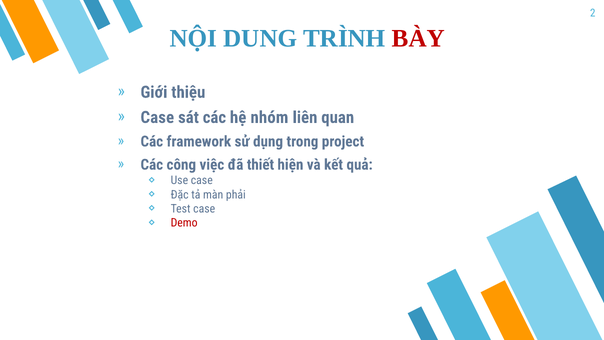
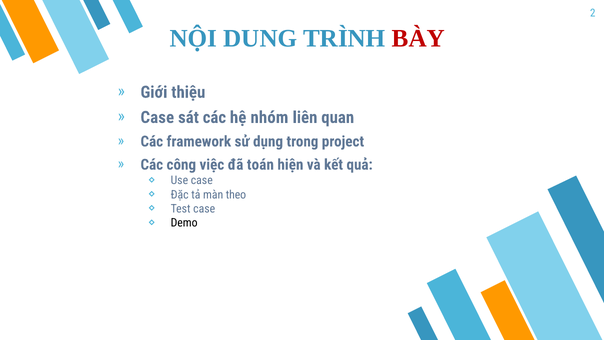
thiết: thiết -> toán (260, 165)
phải: phải -> theo (236, 195)
Demo colour: red -> black (184, 223)
